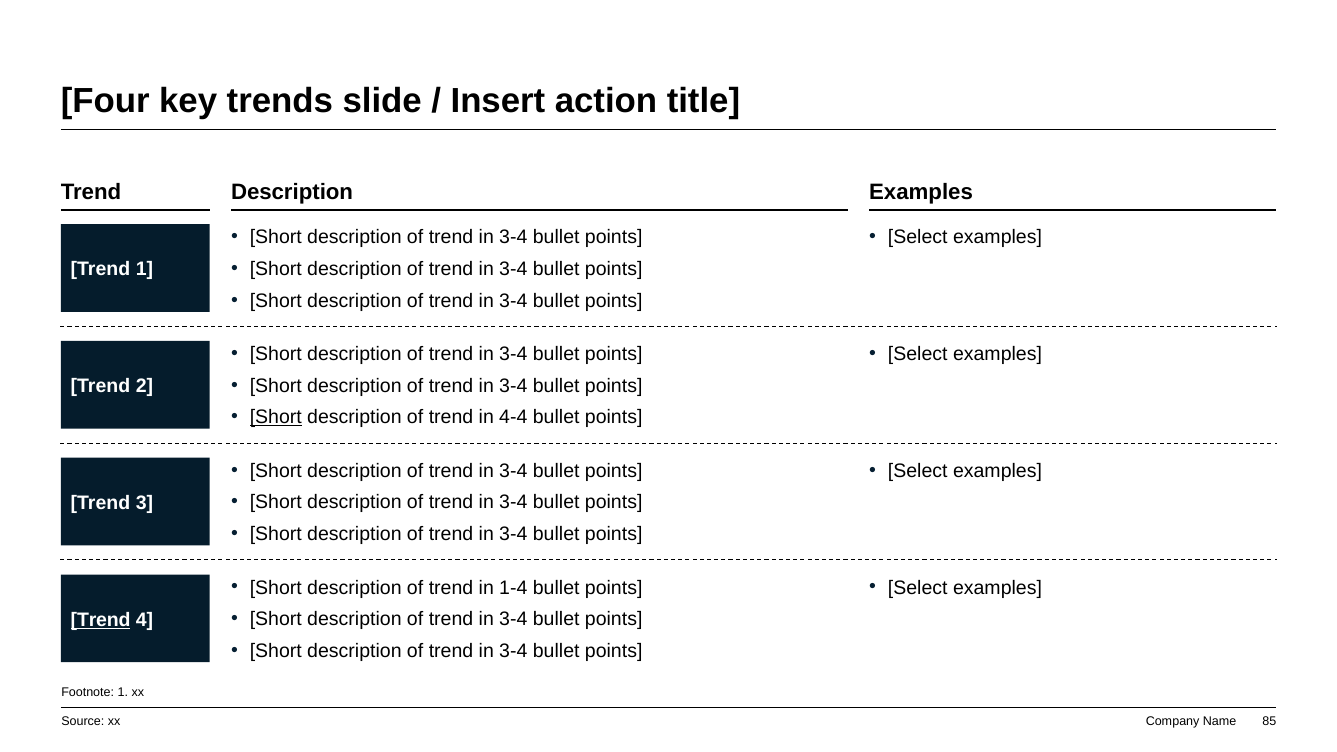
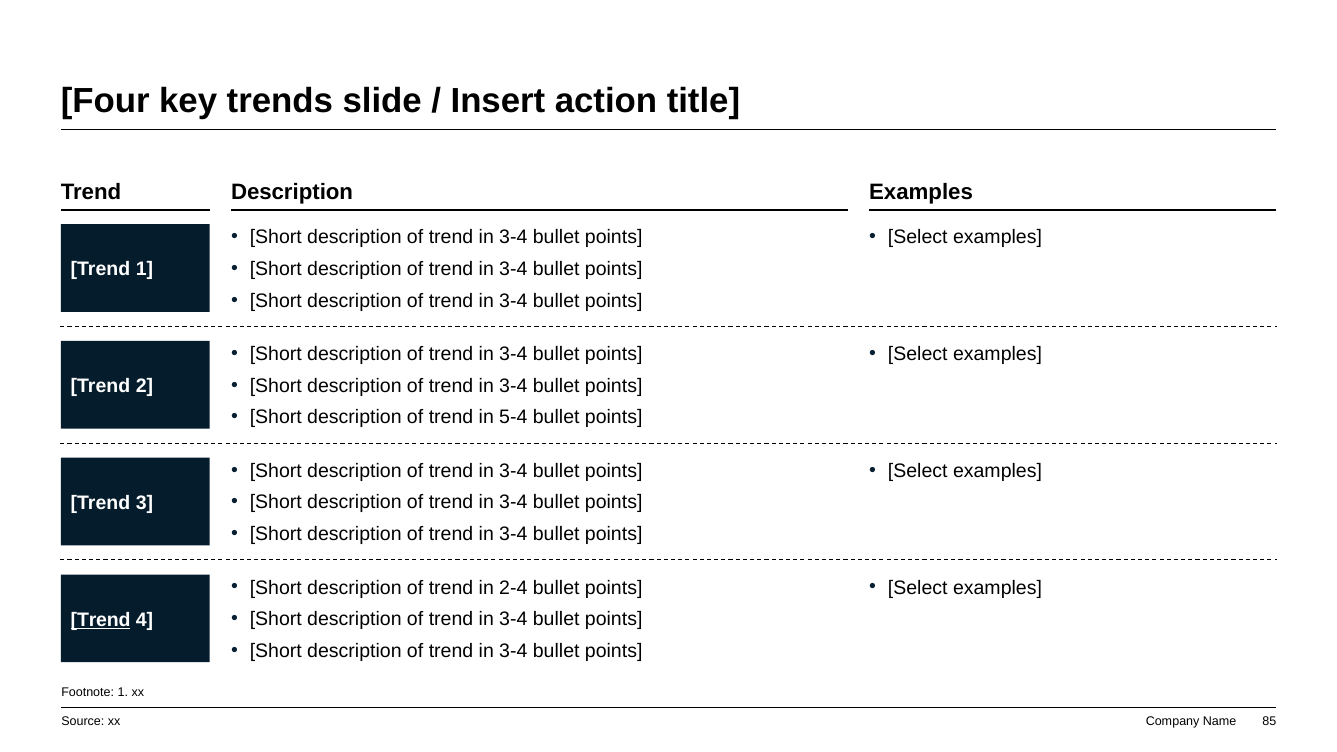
Short underline: present -> none (276, 418)
4-4: 4-4 -> 5-4 (513, 418)
1-4: 1-4 -> 2-4 (513, 588)
